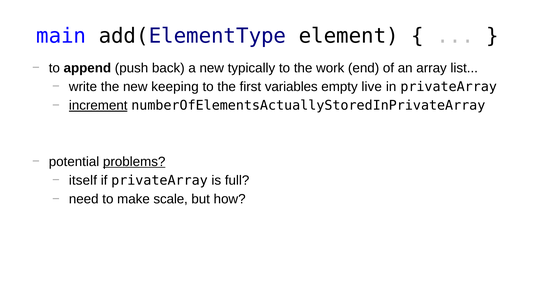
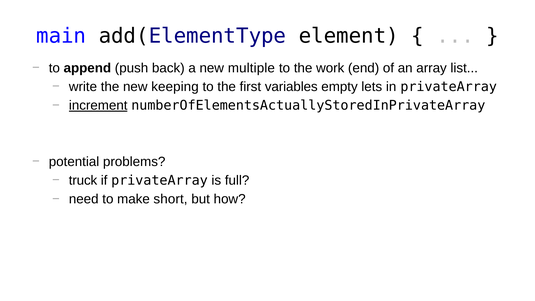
typically: typically -> multiple (251, 68)
live: live -> lets (372, 87)
problems underline: present -> none (134, 162)
itself: itself -> truck (83, 180)
scale: scale -> short (171, 199)
